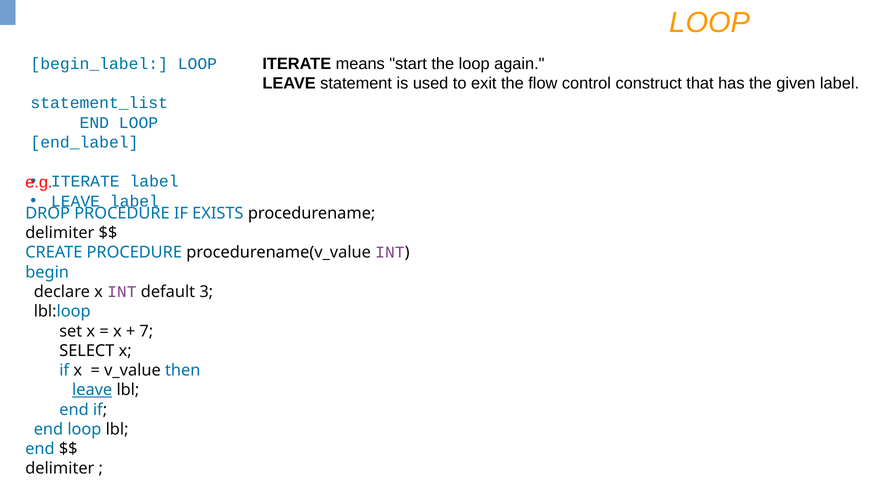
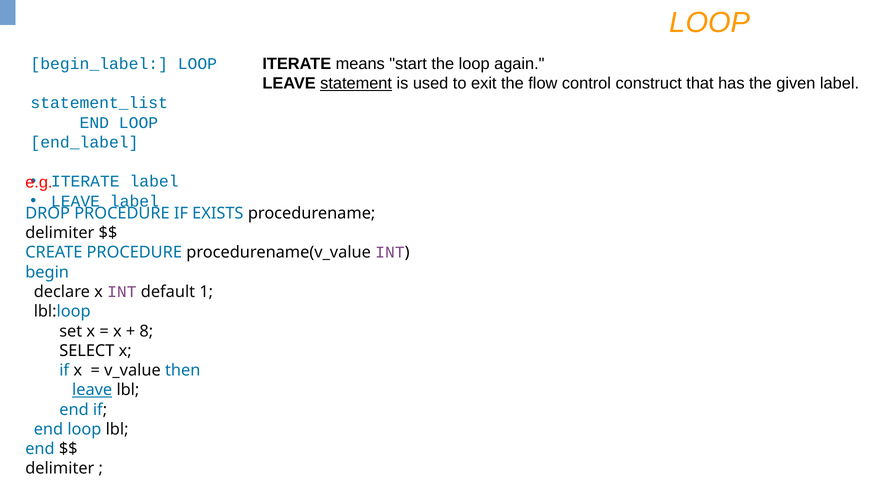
statement underline: none -> present (356, 83)
3: 3 -> 1 (206, 292)
7: 7 -> 8 (146, 331)
